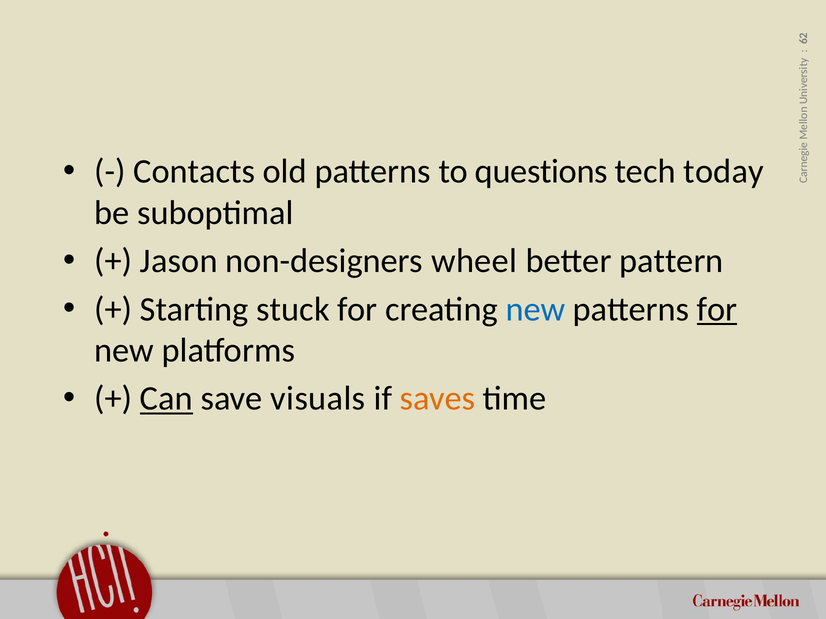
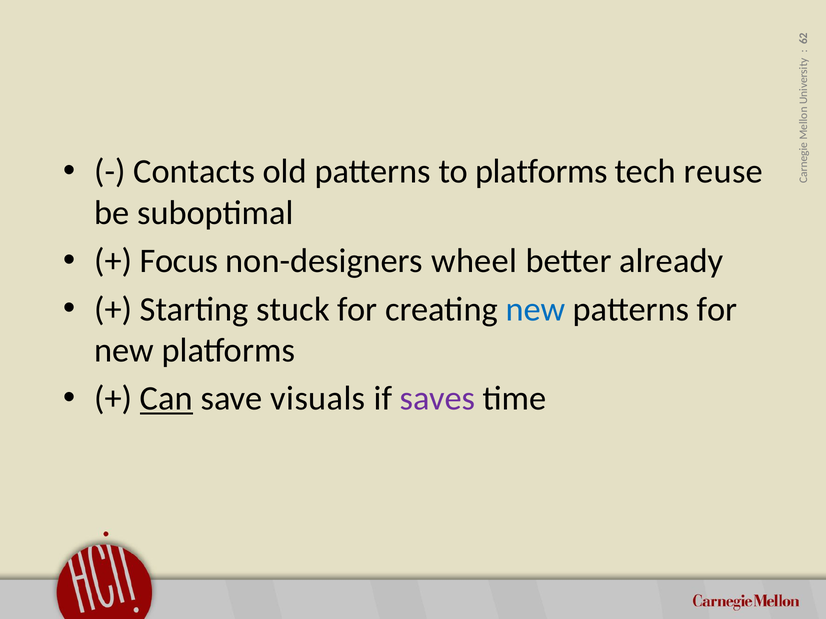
to questions: questions -> platforms (541, 172)
today: today -> reuse (724, 172)
Jason: Jason -> Focus (179, 261)
pattern: pattern -> already (671, 261)
for underline: present -> none (717, 309)
saves colour: orange -> purple (438, 399)
